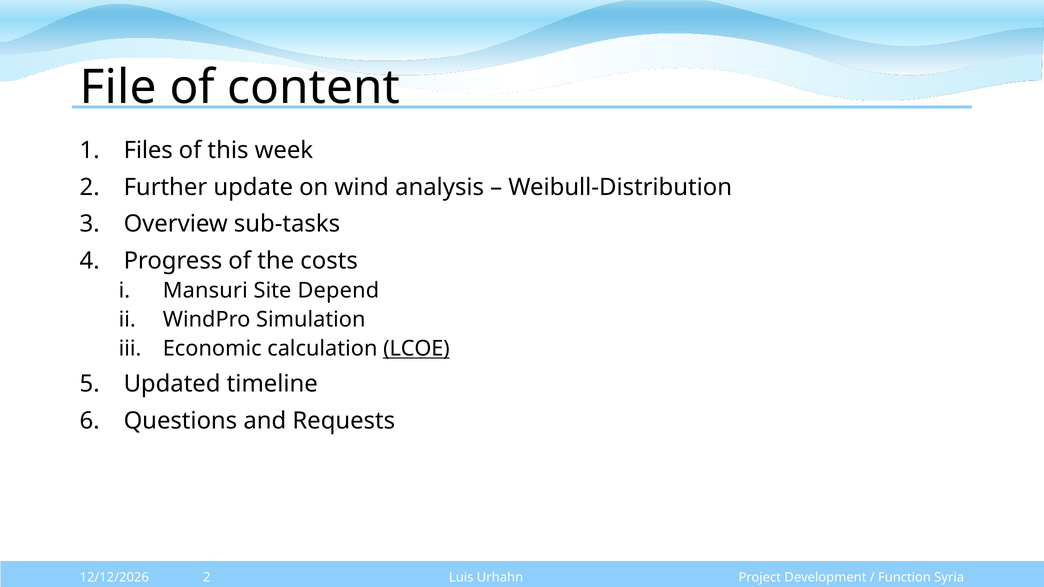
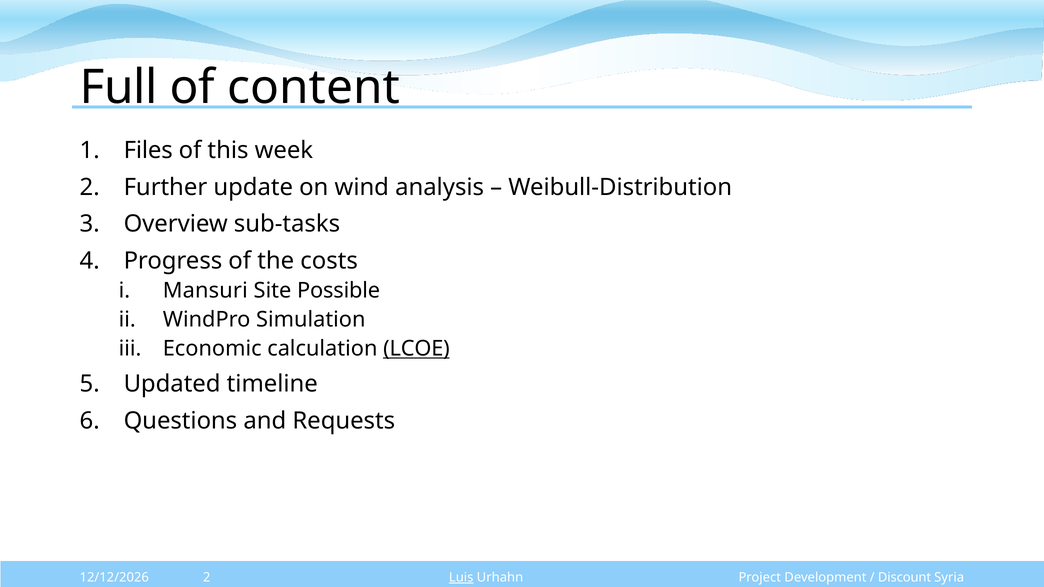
File: File -> Full (119, 88)
Depend: Depend -> Possible (339, 291)
Luis underline: none -> present (461, 578)
Function: Function -> Discount (905, 578)
